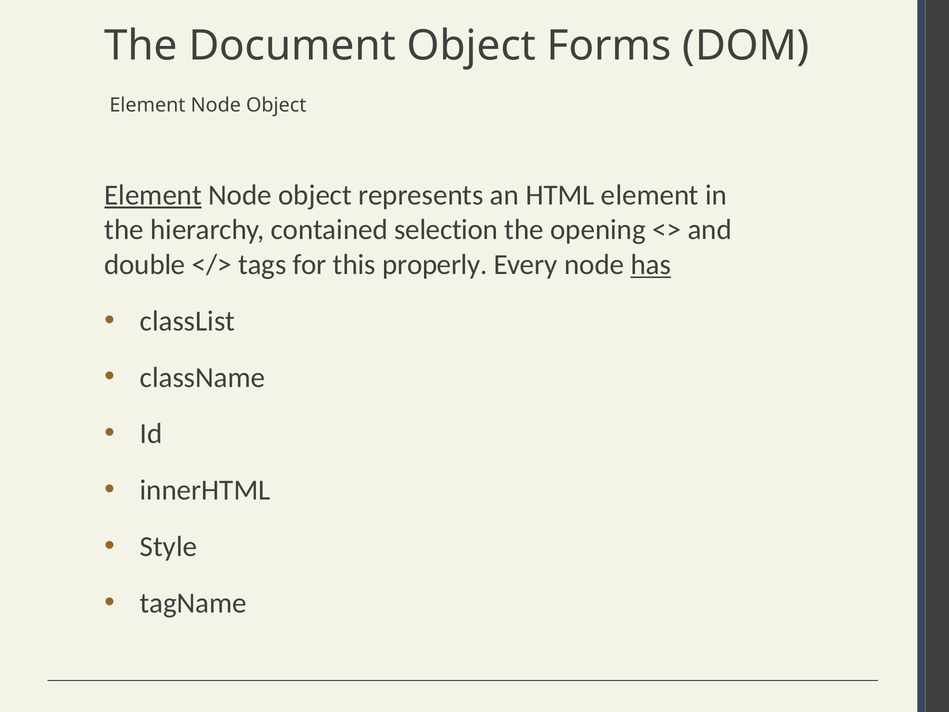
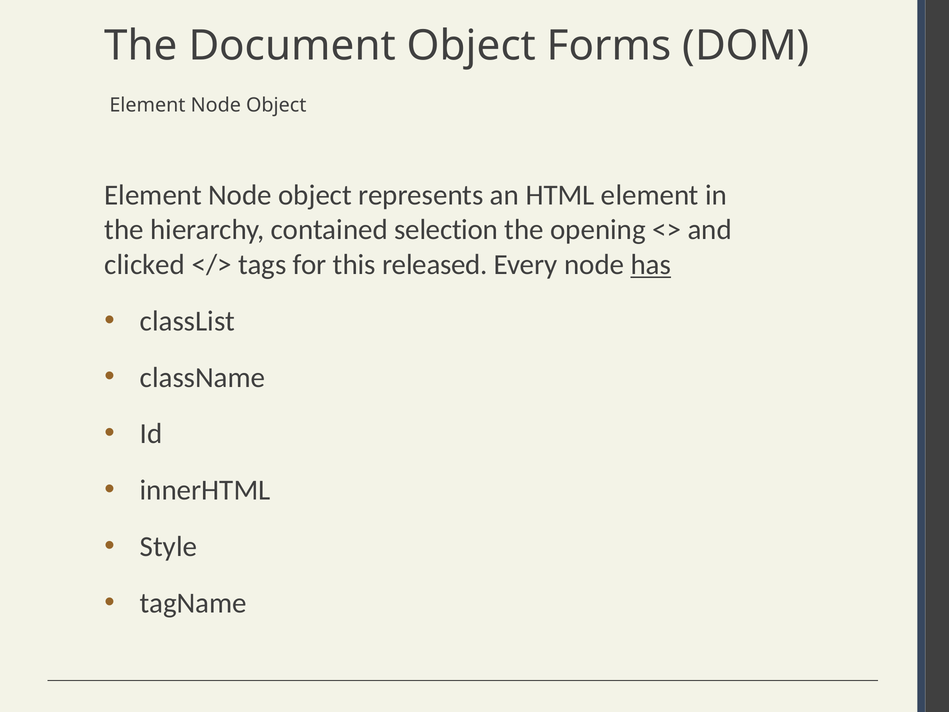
Element underline: present -> none (153, 195)
double: double -> clicked (145, 265)
properly: properly -> released (435, 265)
